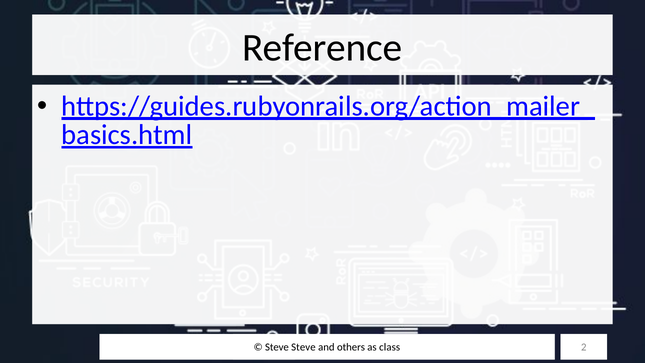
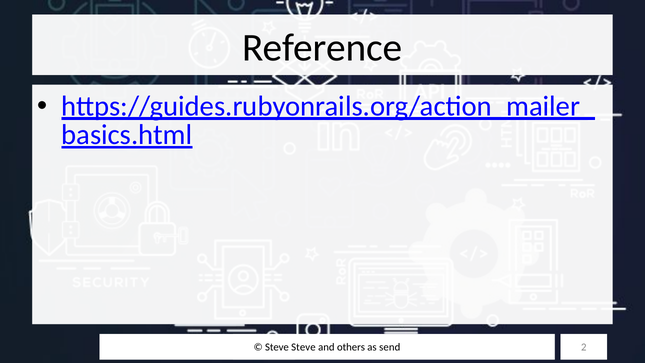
class: class -> send (390, 347)
